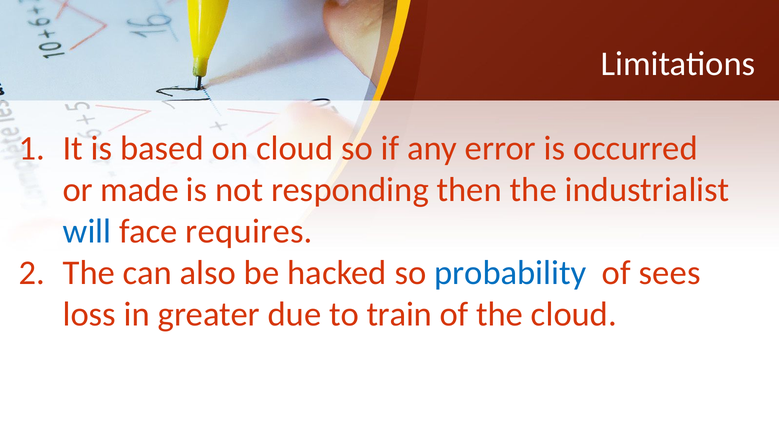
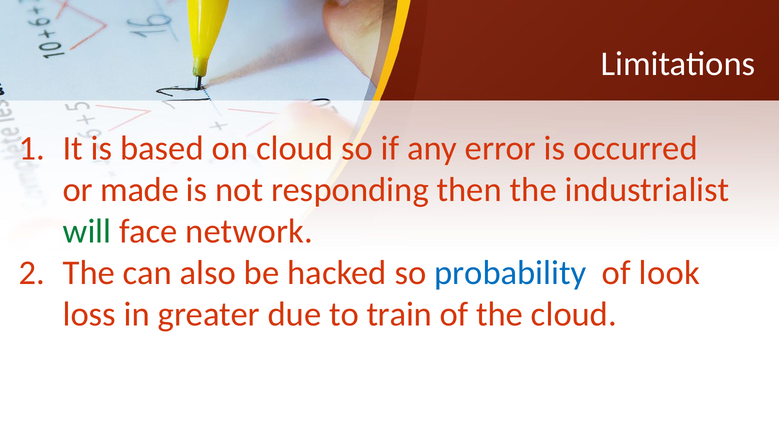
will colour: blue -> green (87, 232)
requires: requires -> network (249, 232)
sees: sees -> look (669, 273)
